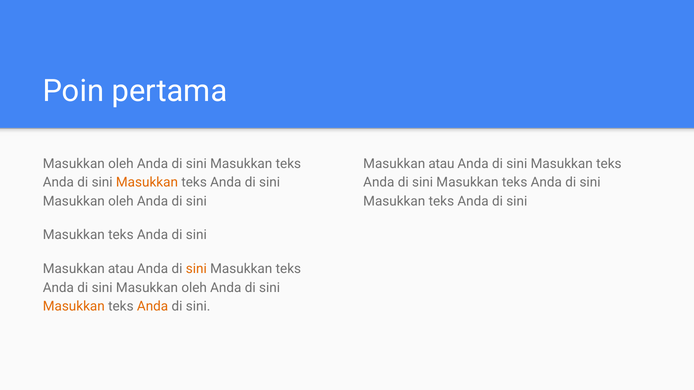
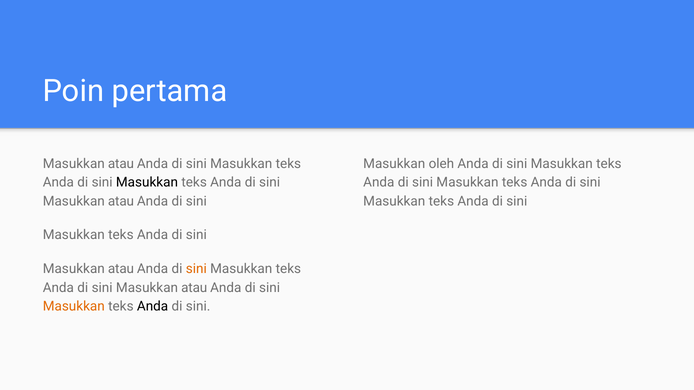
oleh: oleh -> atau (121, 164)
atau: atau -> oleh (441, 164)
Masukkan colour: orange -> black (147, 183)
oleh: oleh -> atau (121, 201)
oleh: oleh -> atau (194, 288)
Anda colour: orange -> black (153, 307)
